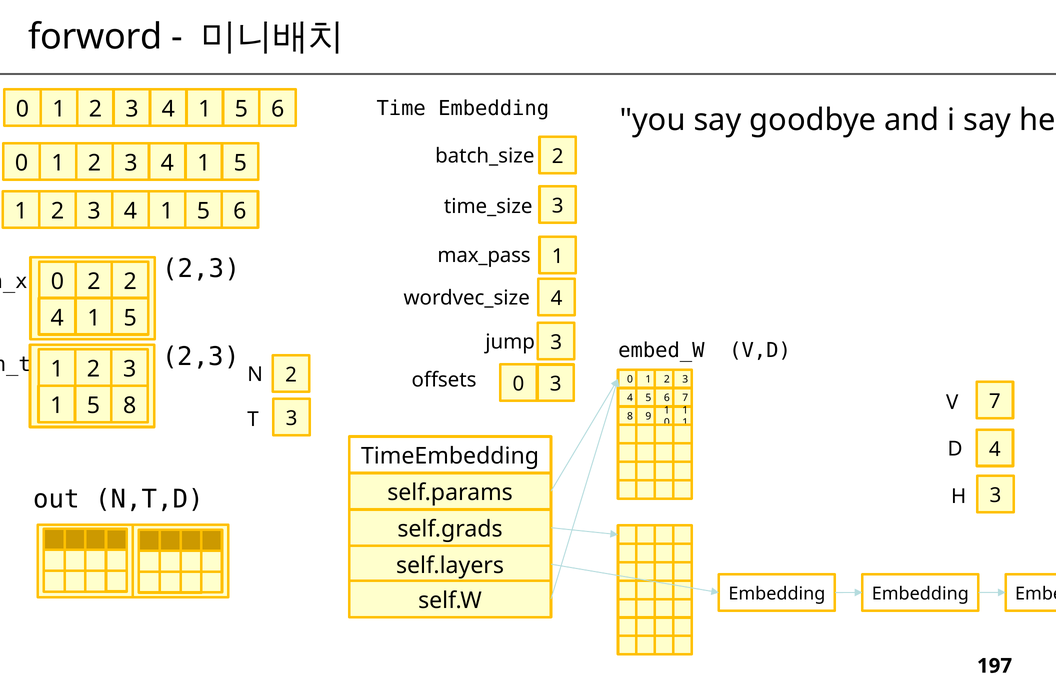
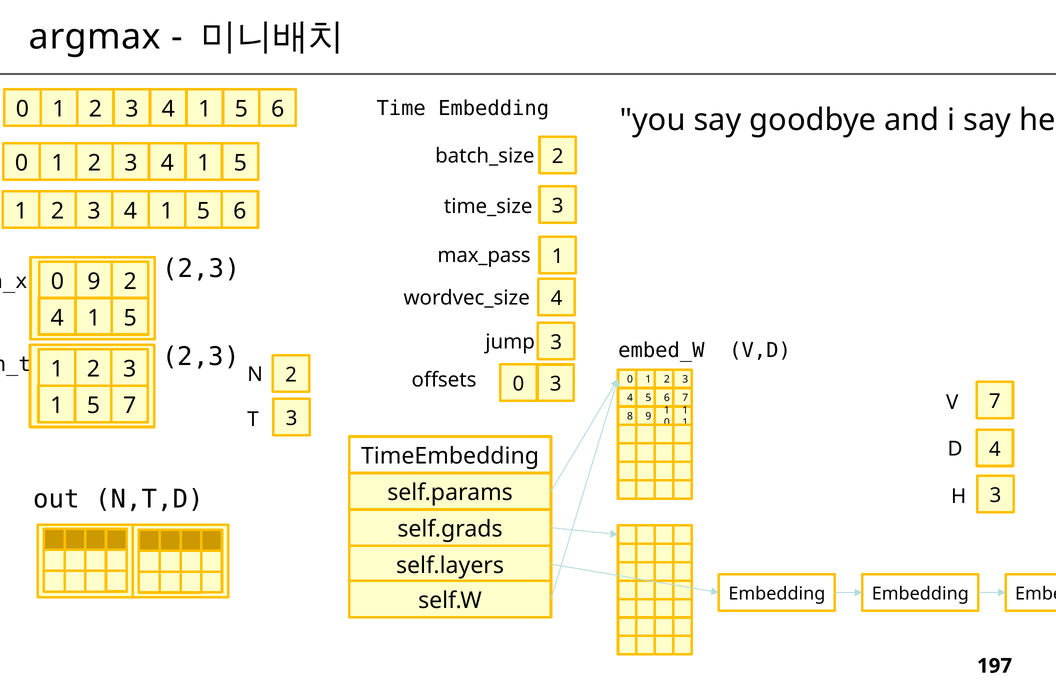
forword: forword -> argmax (95, 37)
0 2: 2 -> 9 (94, 281)
5 8: 8 -> 7 (130, 405)
